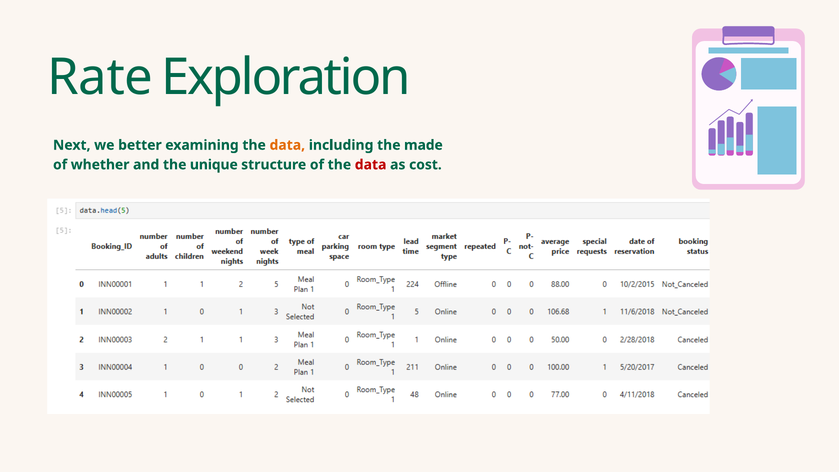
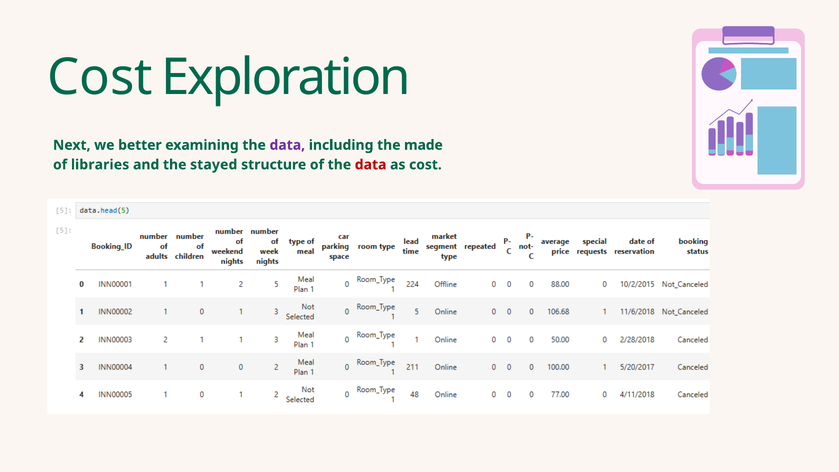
Rate: Rate -> Cost (100, 77)
data colour: orange -> purple (287, 145)
whether: whether -> libraries (100, 165)
unique: unique -> stayed (214, 165)
